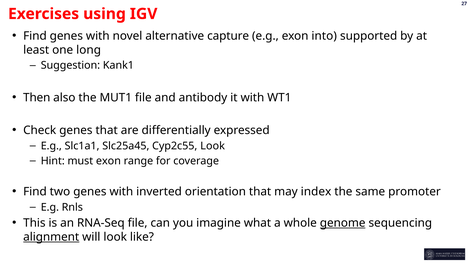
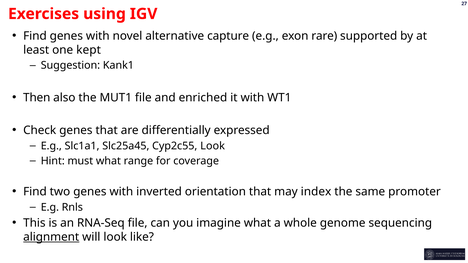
into: into -> rare (324, 36)
long: long -> kept (89, 50)
antibody: antibody -> enriched (203, 98)
must exon: exon -> what (108, 161)
genome underline: present -> none (343, 223)
